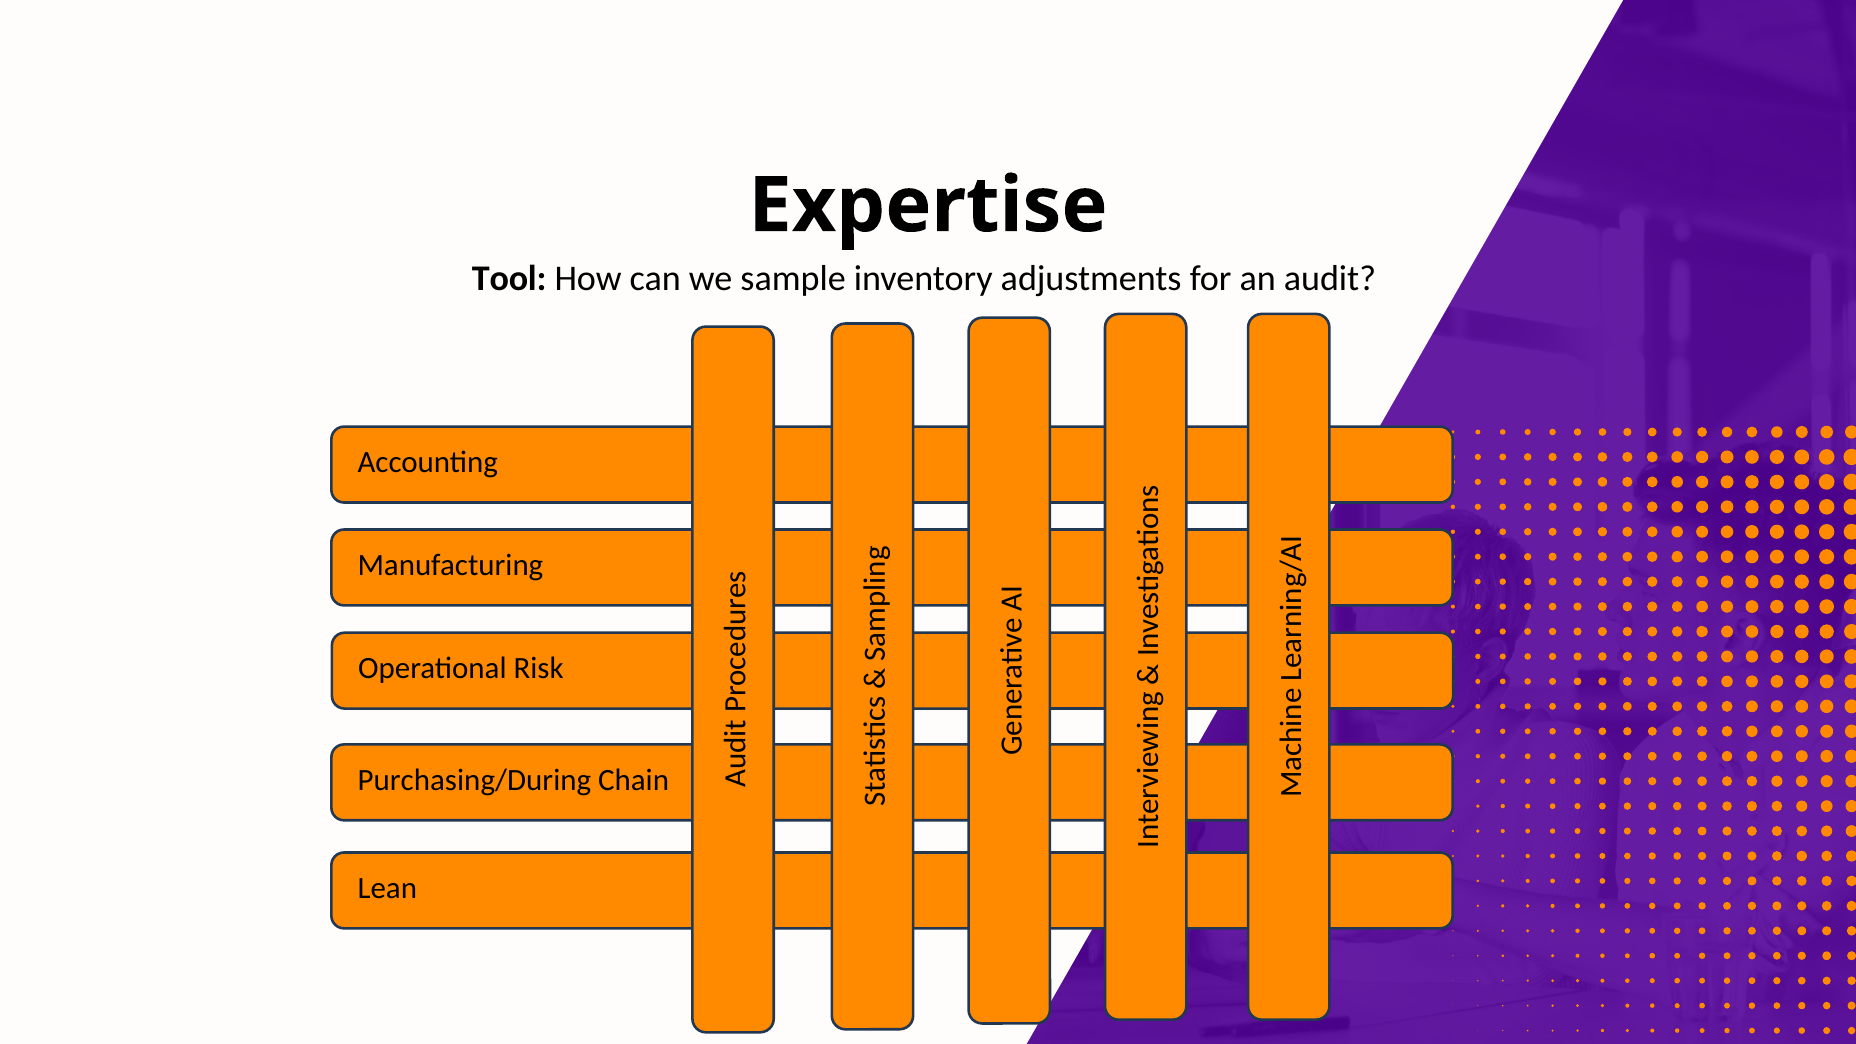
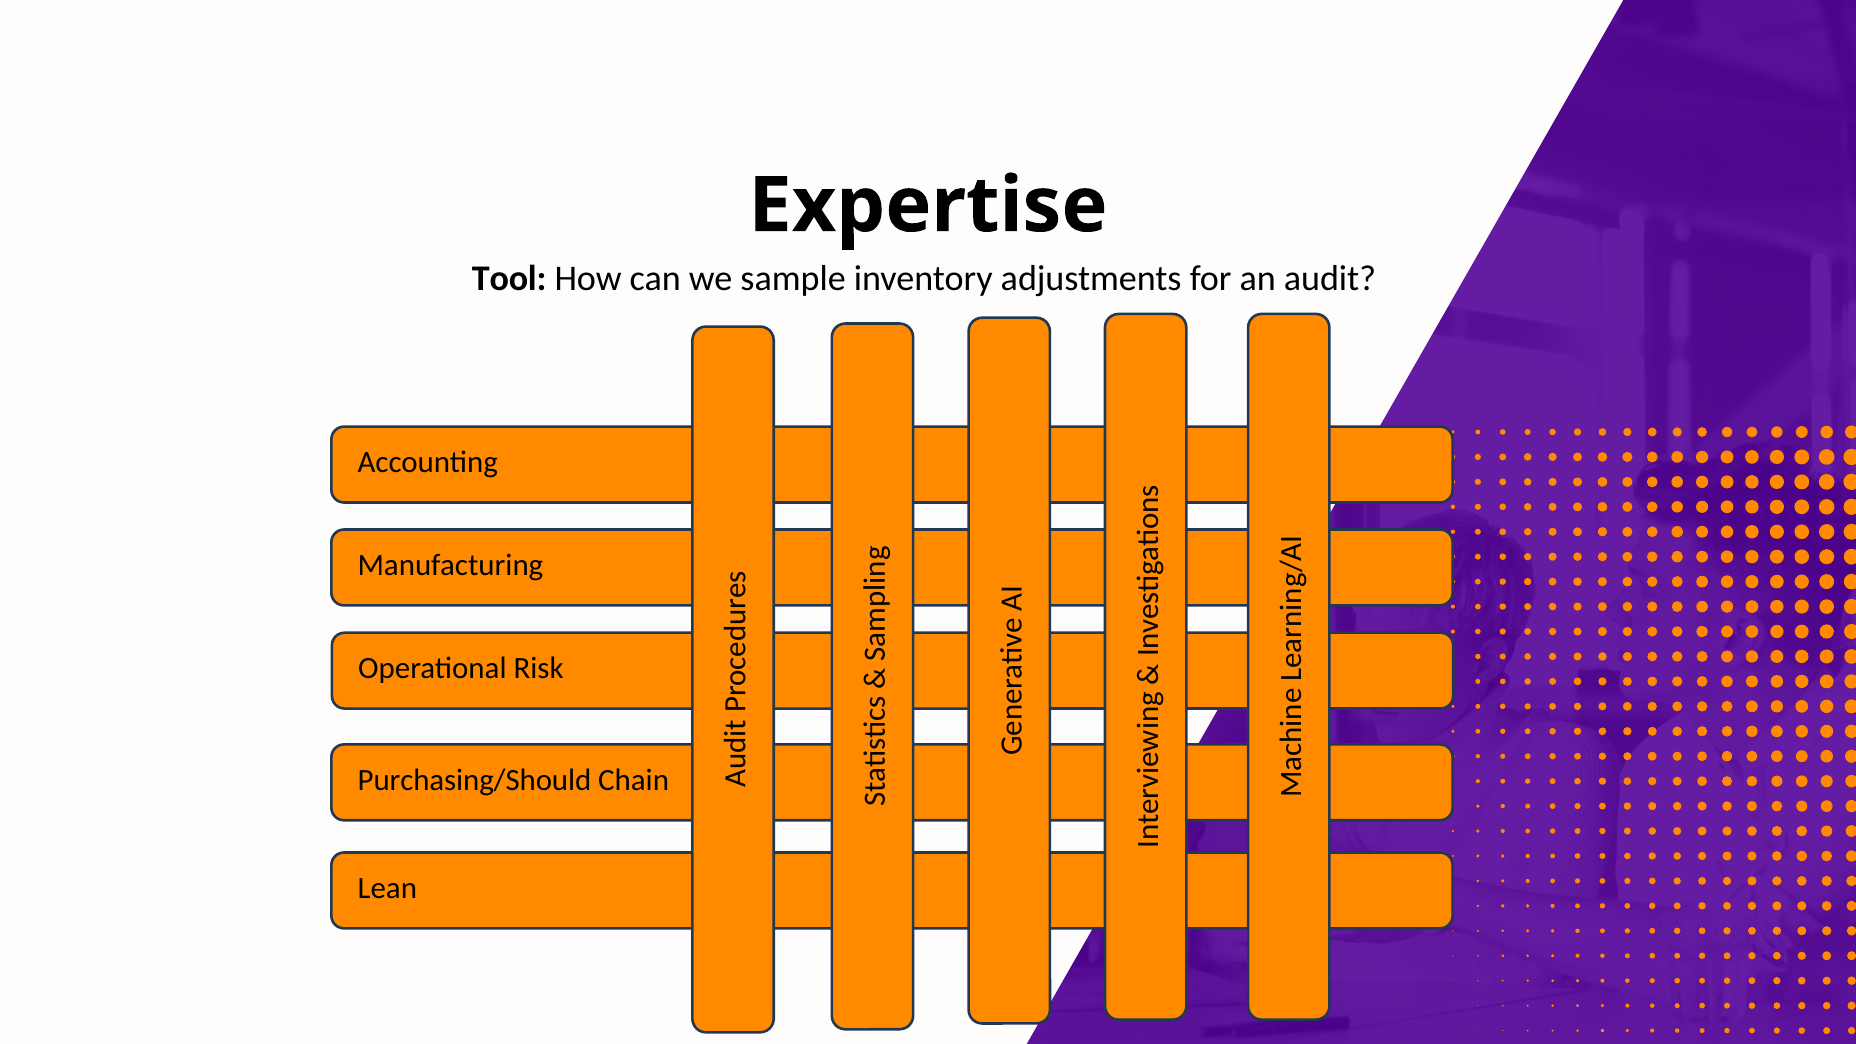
Purchasing/During: Purchasing/During -> Purchasing/Should (474, 780)
